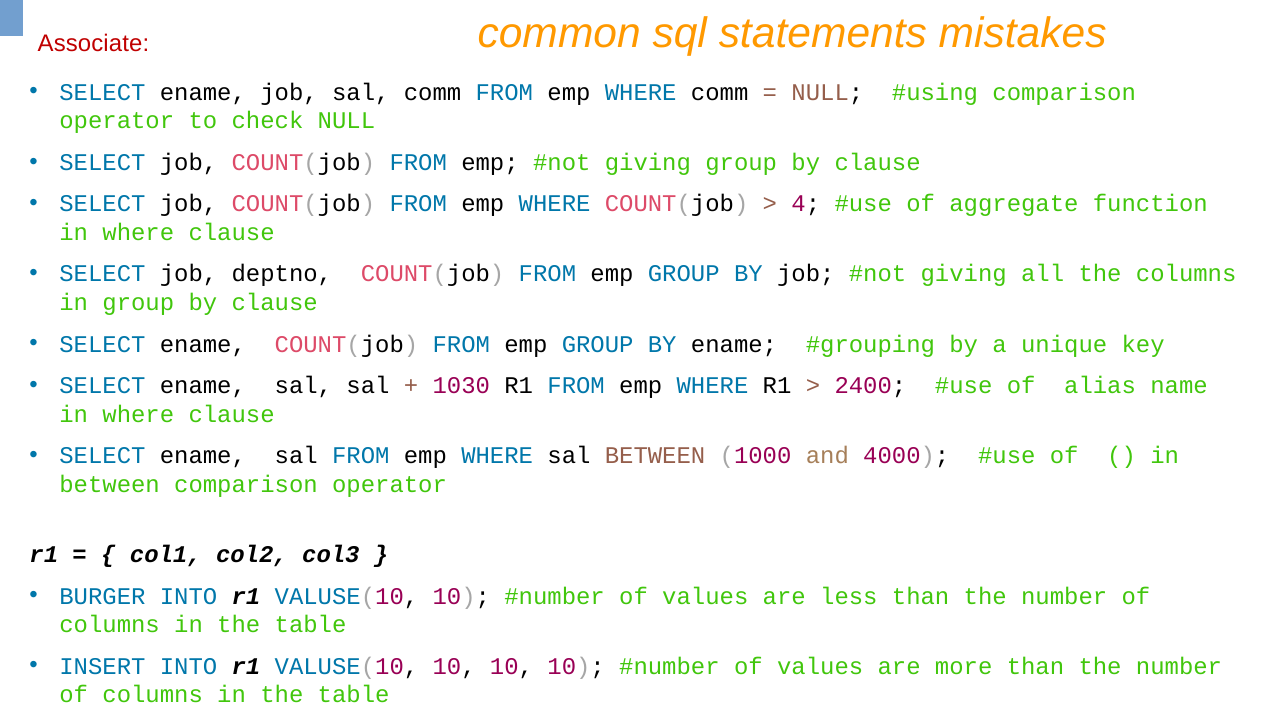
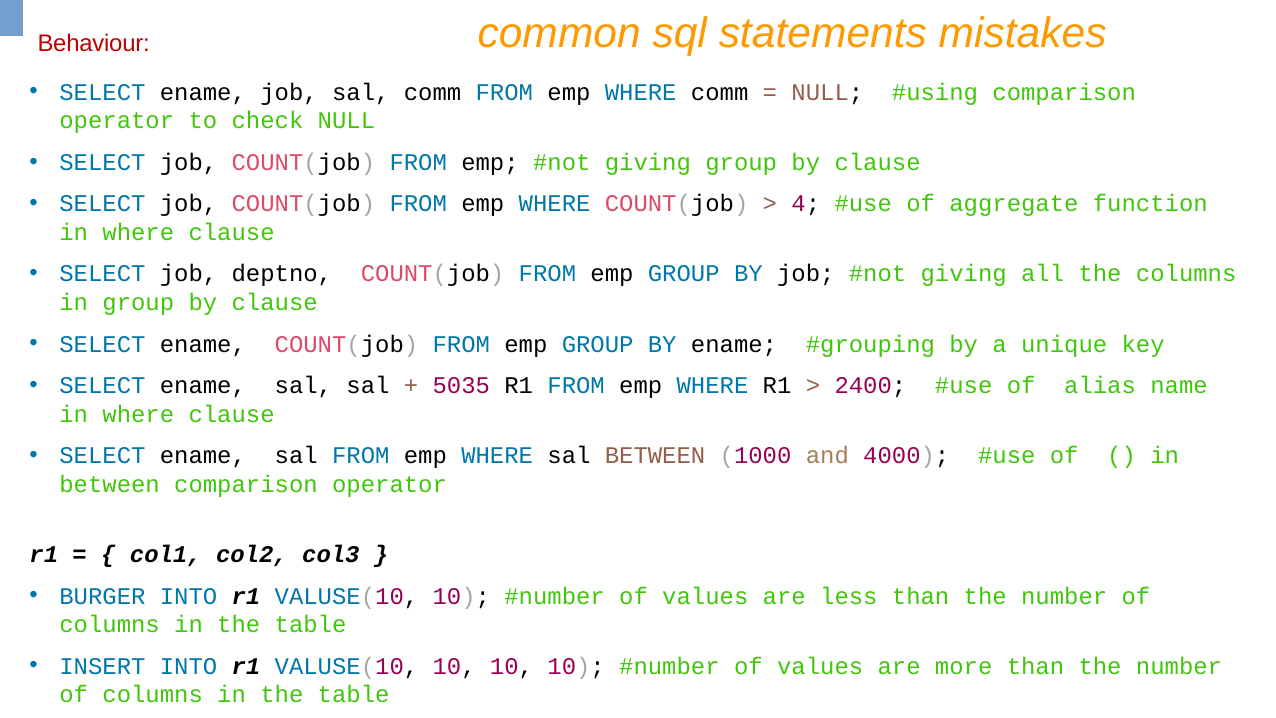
Associate: Associate -> Behaviour (94, 44)
1030: 1030 -> 5035 (461, 386)
